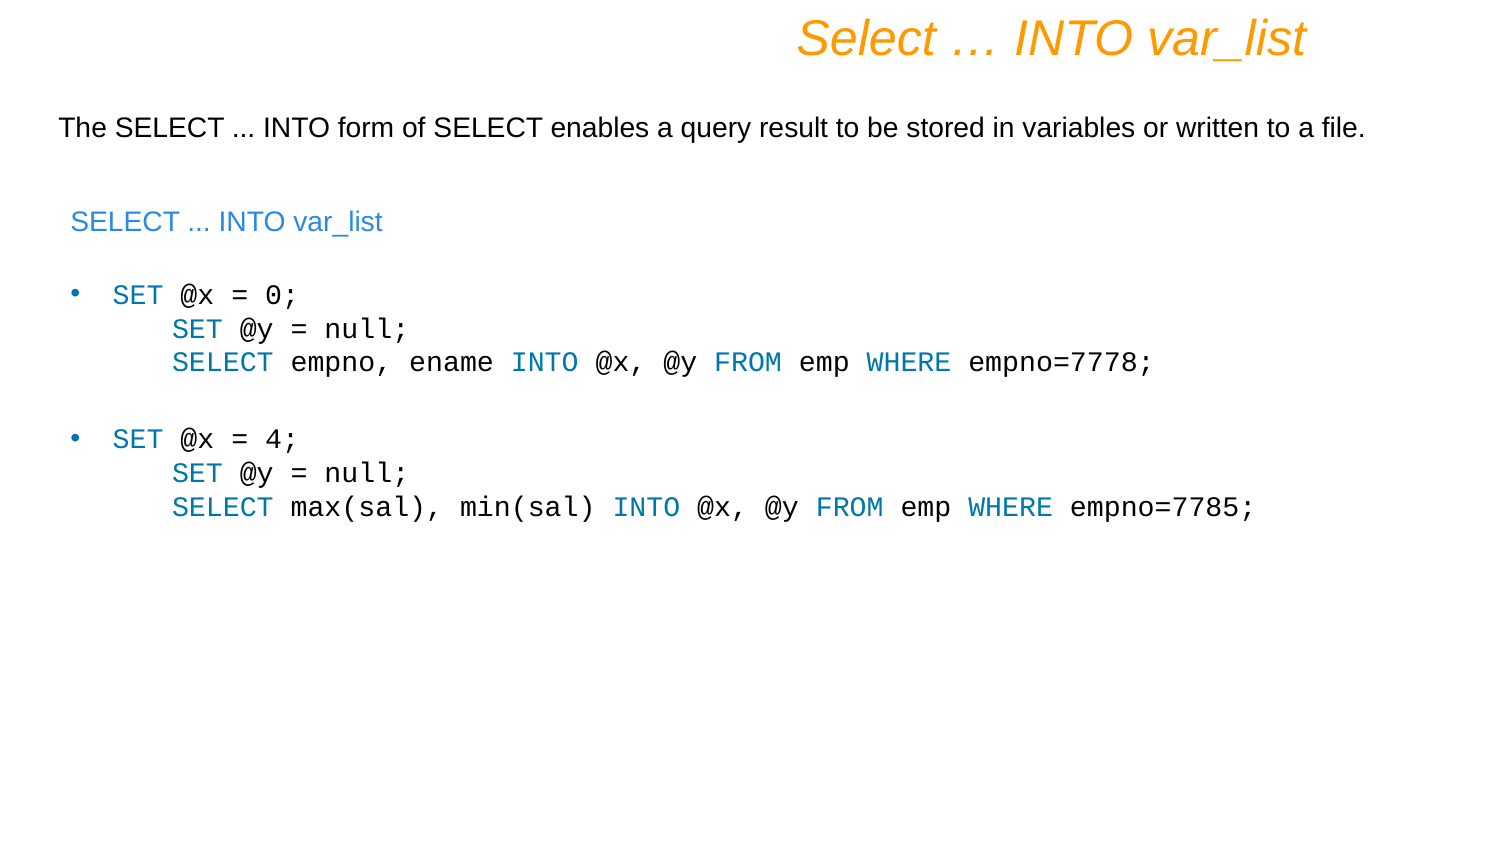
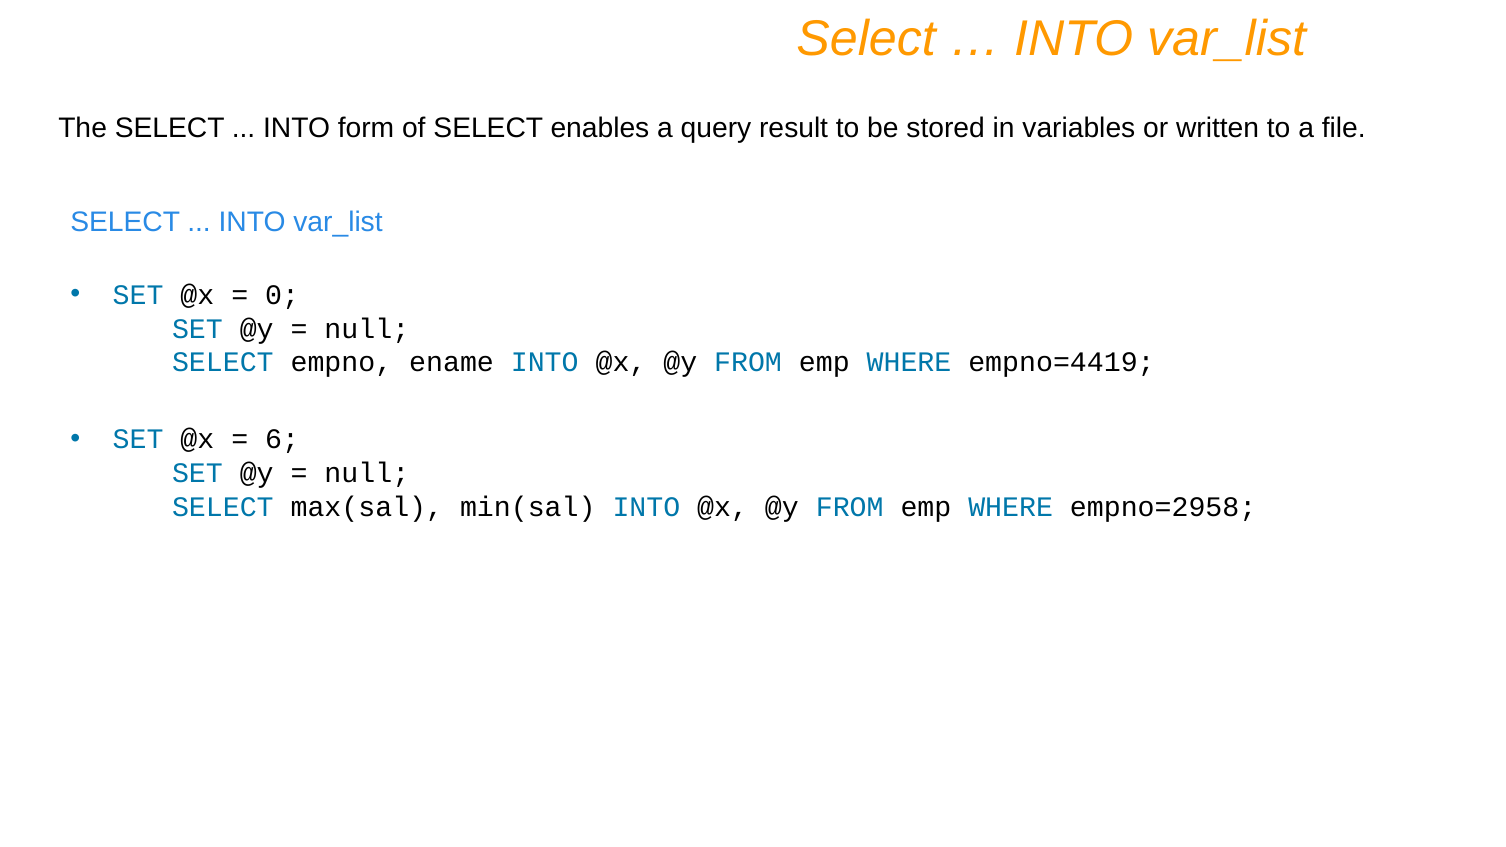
empno=7778: empno=7778 -> empno=4419 (1061, 363)
4: 4 -> 6 (282, 439)
empno=7785: empno=7785 -> empno=2958 (1163, 507)
